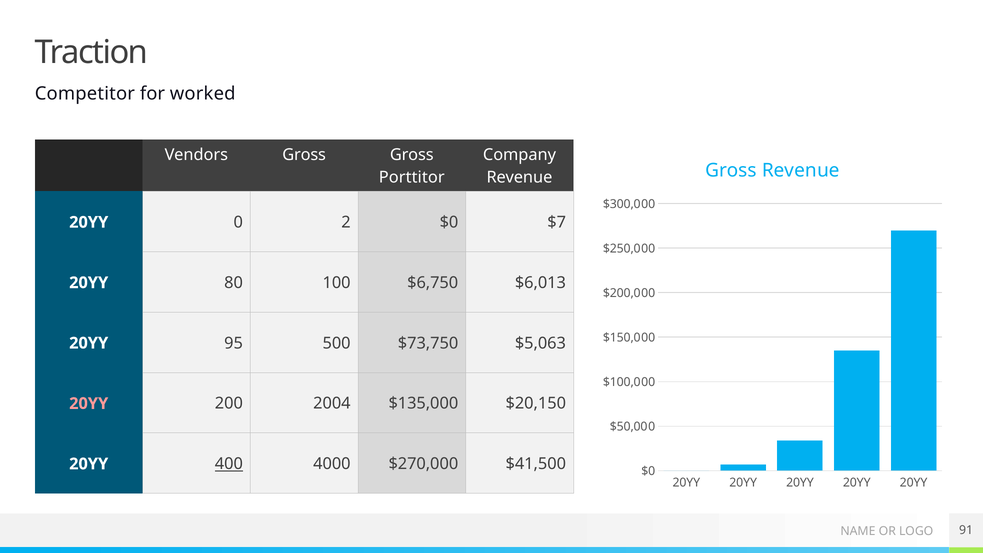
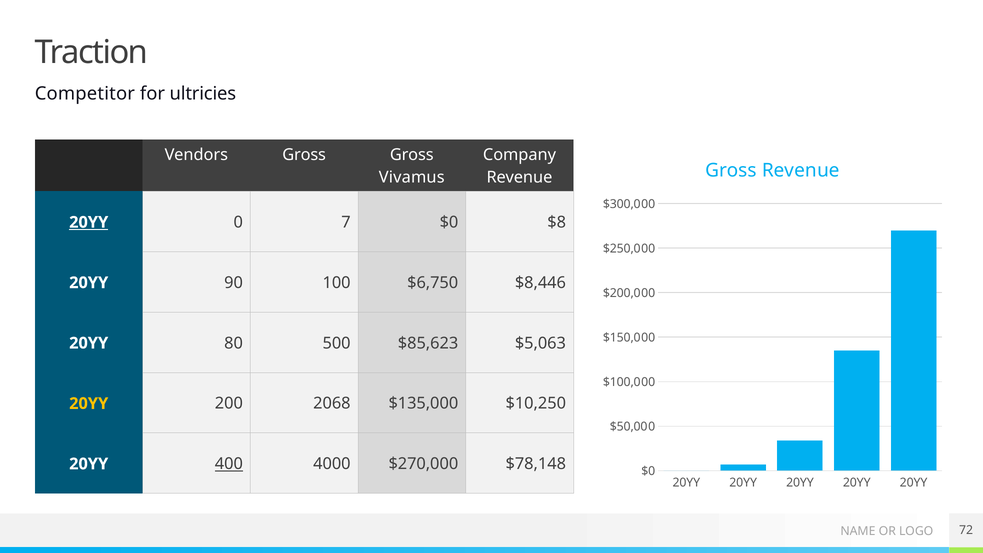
worked: worked -> ultricies (203, 94)
Porttitor: Porttitor -> Vivamus (412, 177)
20YY underline: none -> present (89, 222)
2: 2 -> 7 (346, 222)
$7: $7 -> $8 (557, 222)
80: 80 -> 90 (234, 283)
$6,013: $6,013 -> $8,446 (540, 283)
95: 95 -> 80 (234, 343)
$73,750: $73,750 -> $85,623 (428, 343)
20YY colour: pink -> yellow (89, 404)
2004: 2004 -> 2068 (332, 404)
$20,150: $20,150 -> $10,250 (536, 404)
$41,500: $41,500 -> $78,148 (536, 464)
91: 91 -> 72 (966, 530)
